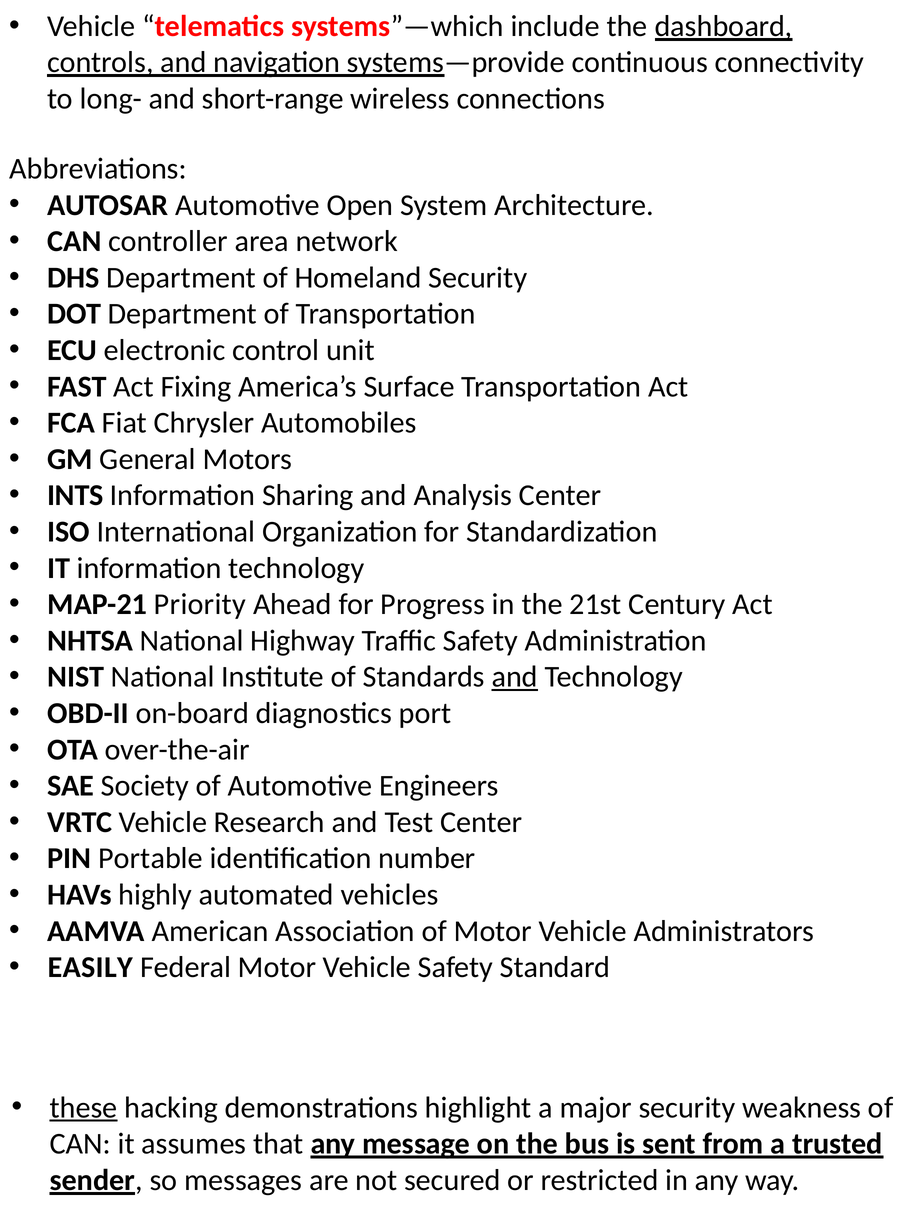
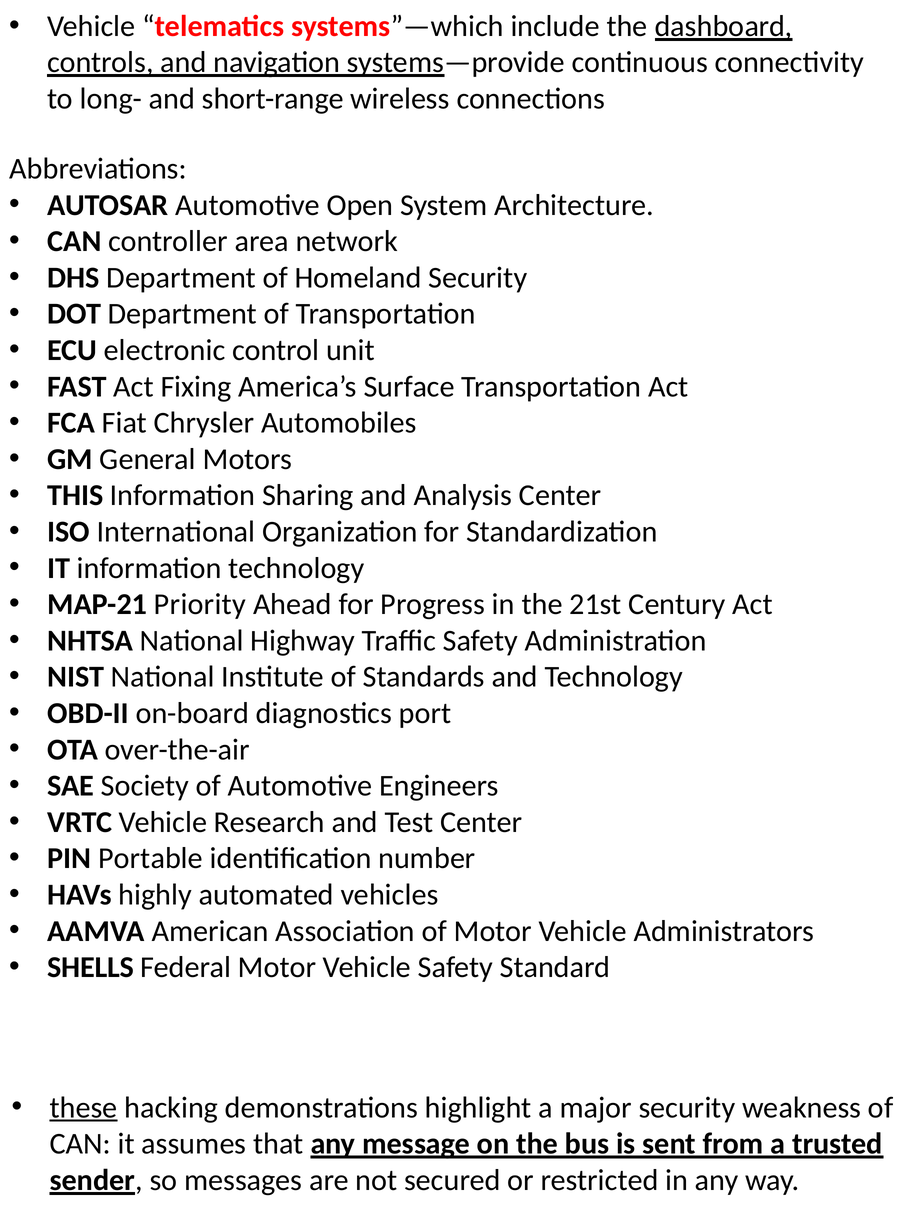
INTS: INTS -> THIS (75, 495)
and underline: present -> none (515, 677)
EASILY: EASILY -> SHELLS (91, 967)
